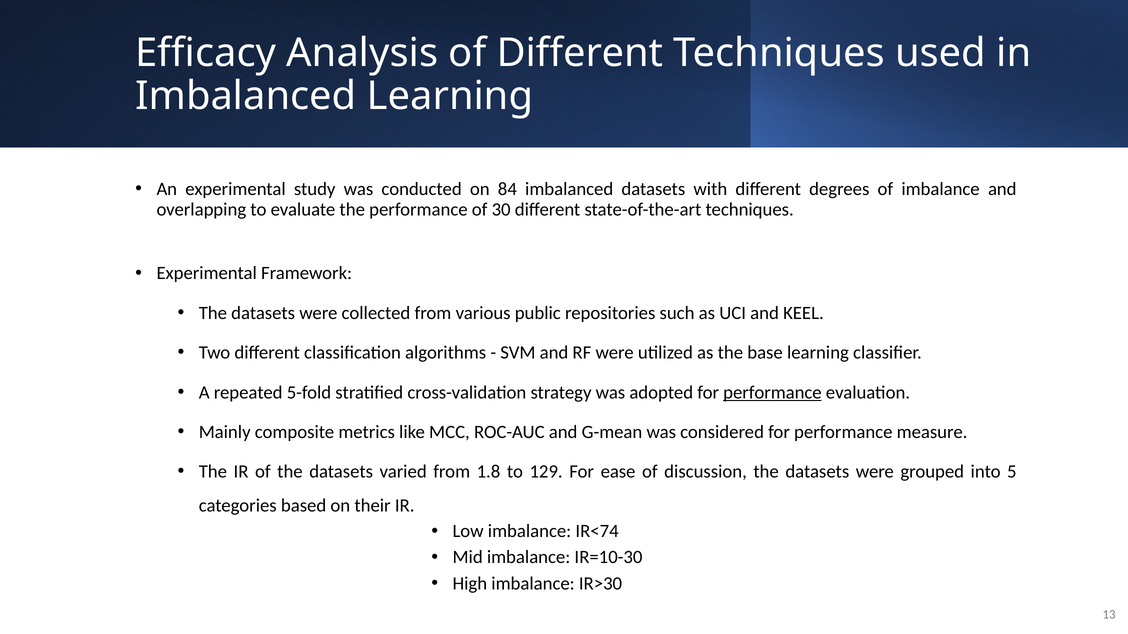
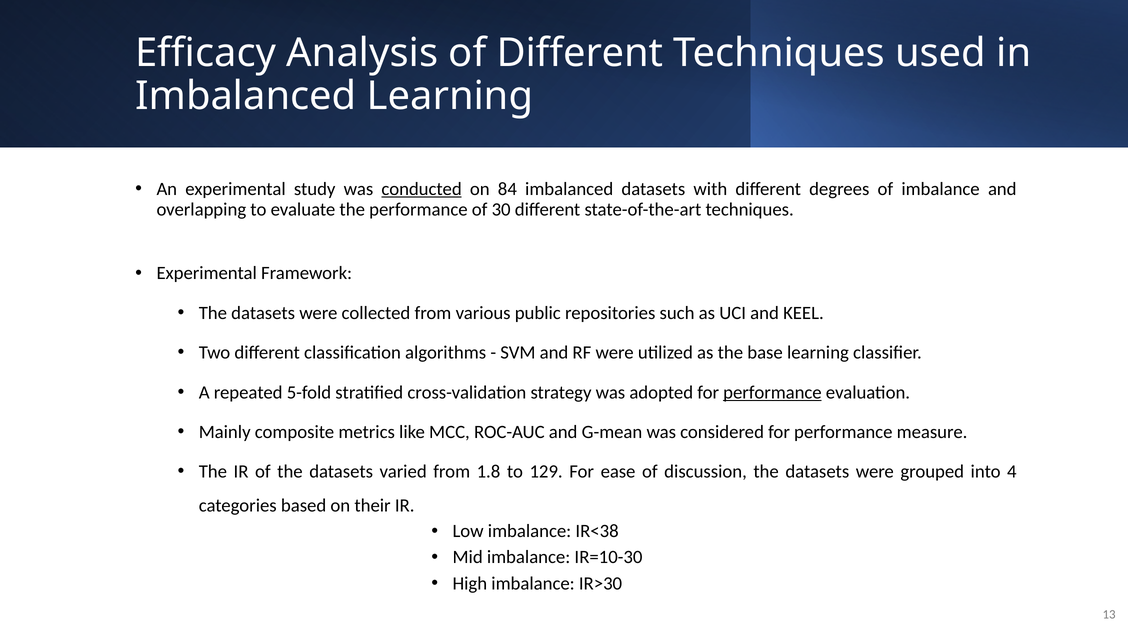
conducted underline: none -> present (422, 189)
5: 5 -> 4 (1012, 472)
IR<74: IR<74 -> IR<38 (597, 532)
